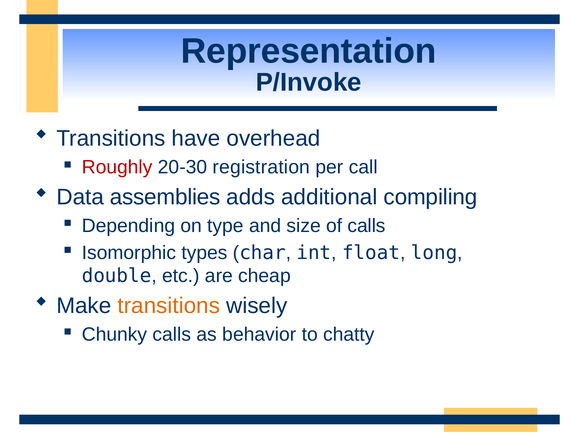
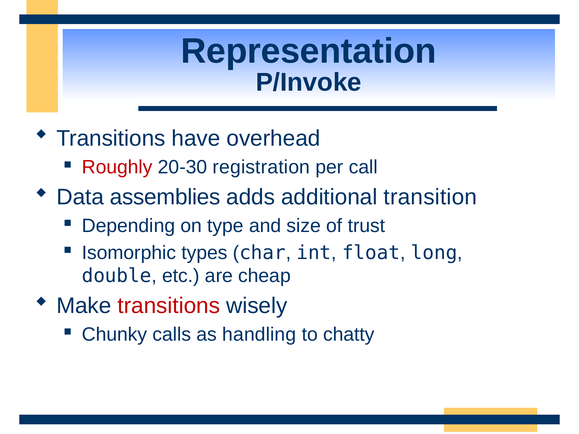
compiling: compiling -> transition (430, 197)
of calls: calls -> trust (366, 226)
transitions colour: orange -> red (169, 306)
behavior: behavior -> handling (259, 335)
